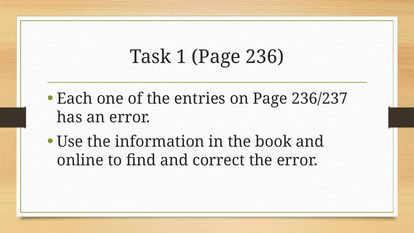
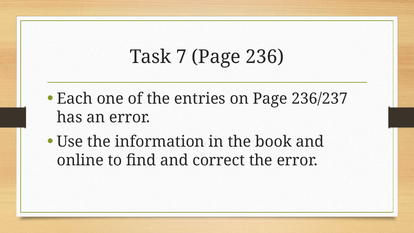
1: 1 -> 7 (181, 57)
